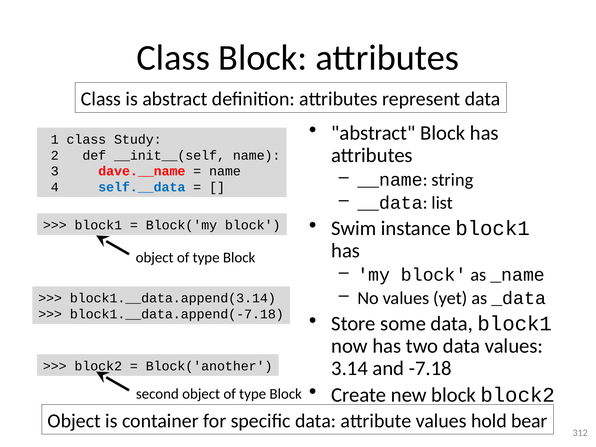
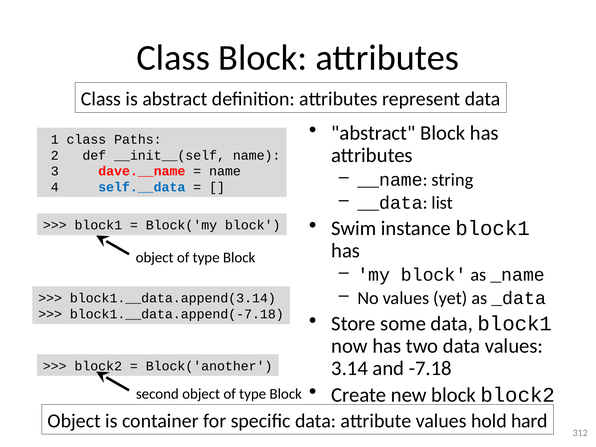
Study: Study -> Paths (138, 139)
bear: bear -> hard (529, 421)
